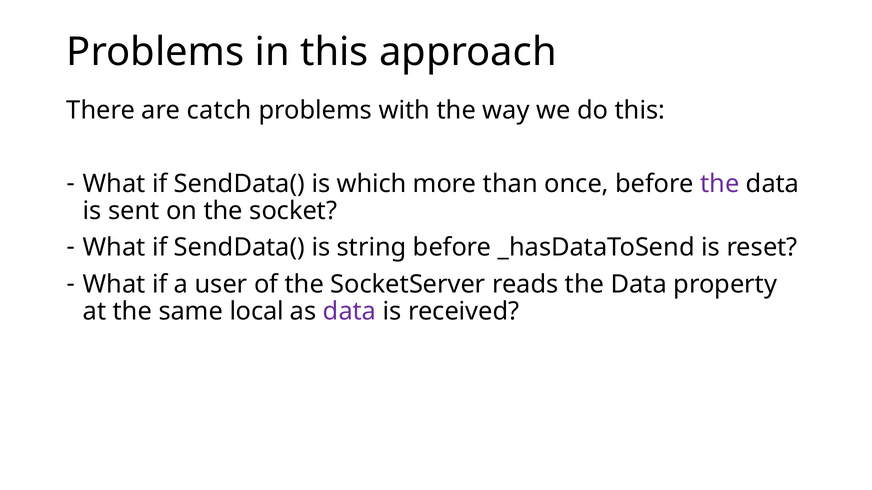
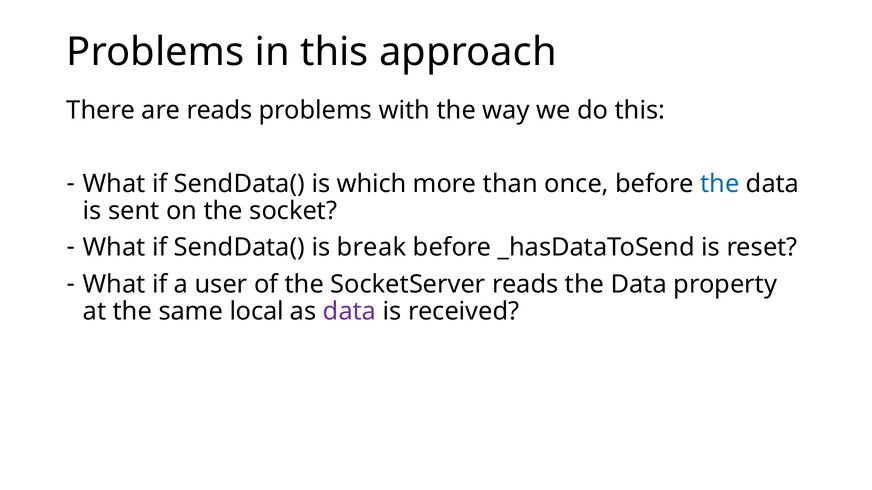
are catch: catch -> reads (220, 111)
the colour: purple -> blue (720, 184)
string: string -> break (371, 248)
